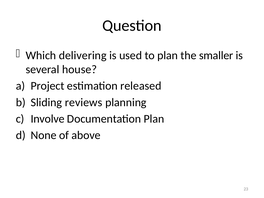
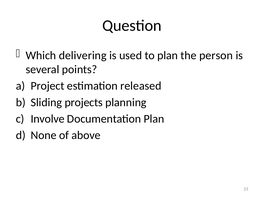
smaller: smaller -> person (216, 55)
house: house -> points (80, 69)
reviews: reviews -> projects (84, 102)
